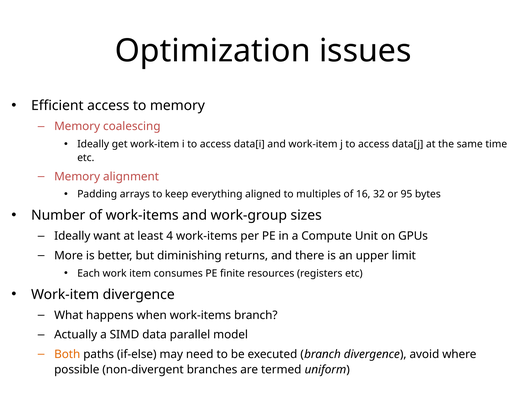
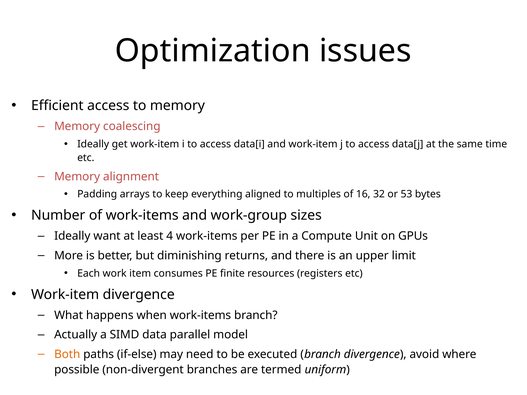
95: 95 -> 53 (406, 194)
